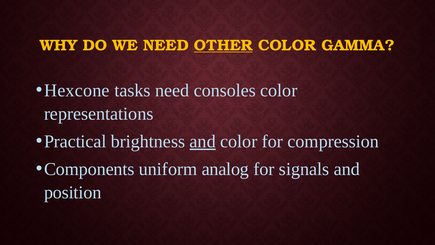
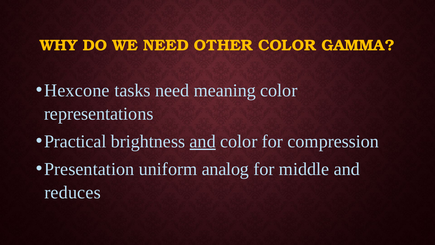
OTHER underline: present -> none (223, 45)
consoles: consoles -> meaning (225, 90)
Components: Components -> Presentation (89, 169)
signals: signals -> middle (304, 169)
position: position -> reduces (73, 192)
